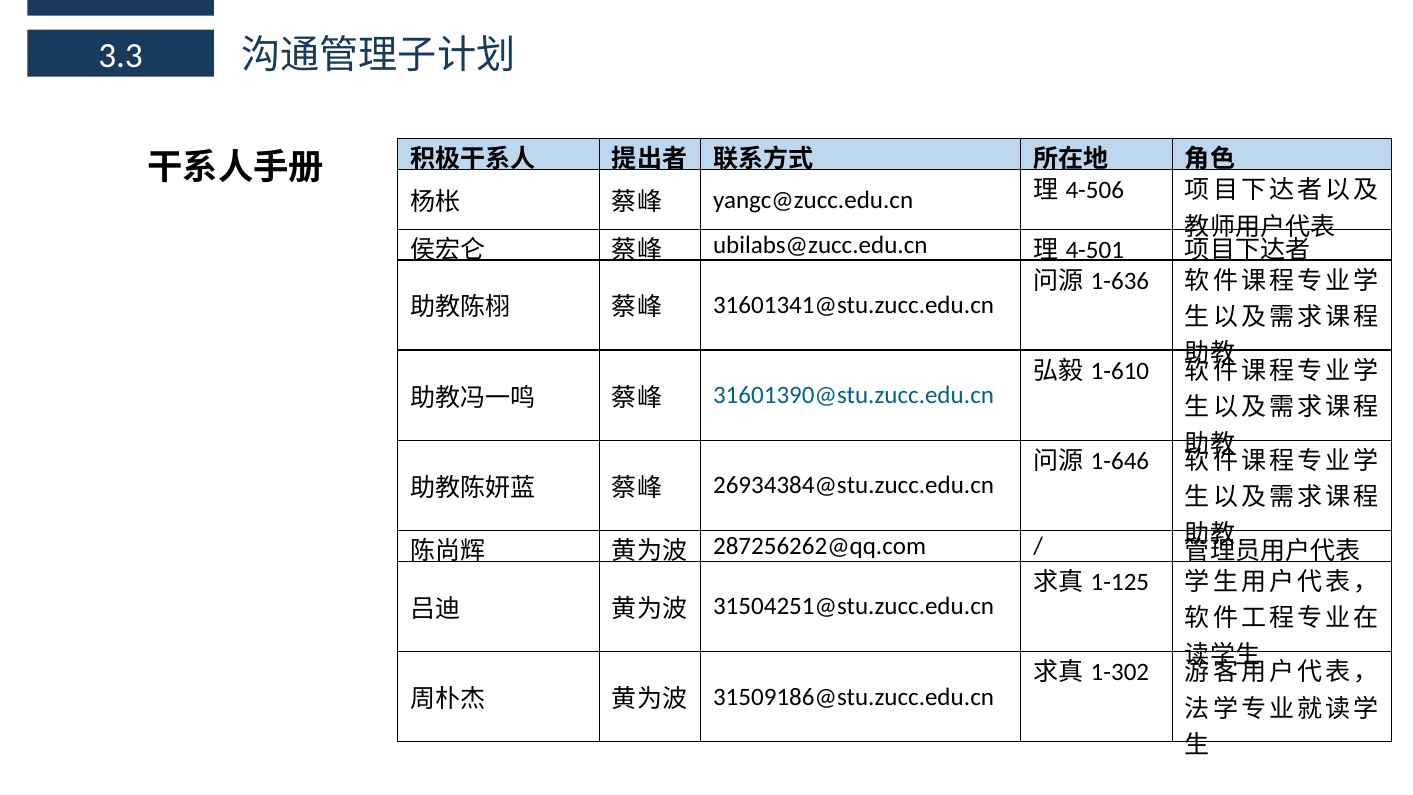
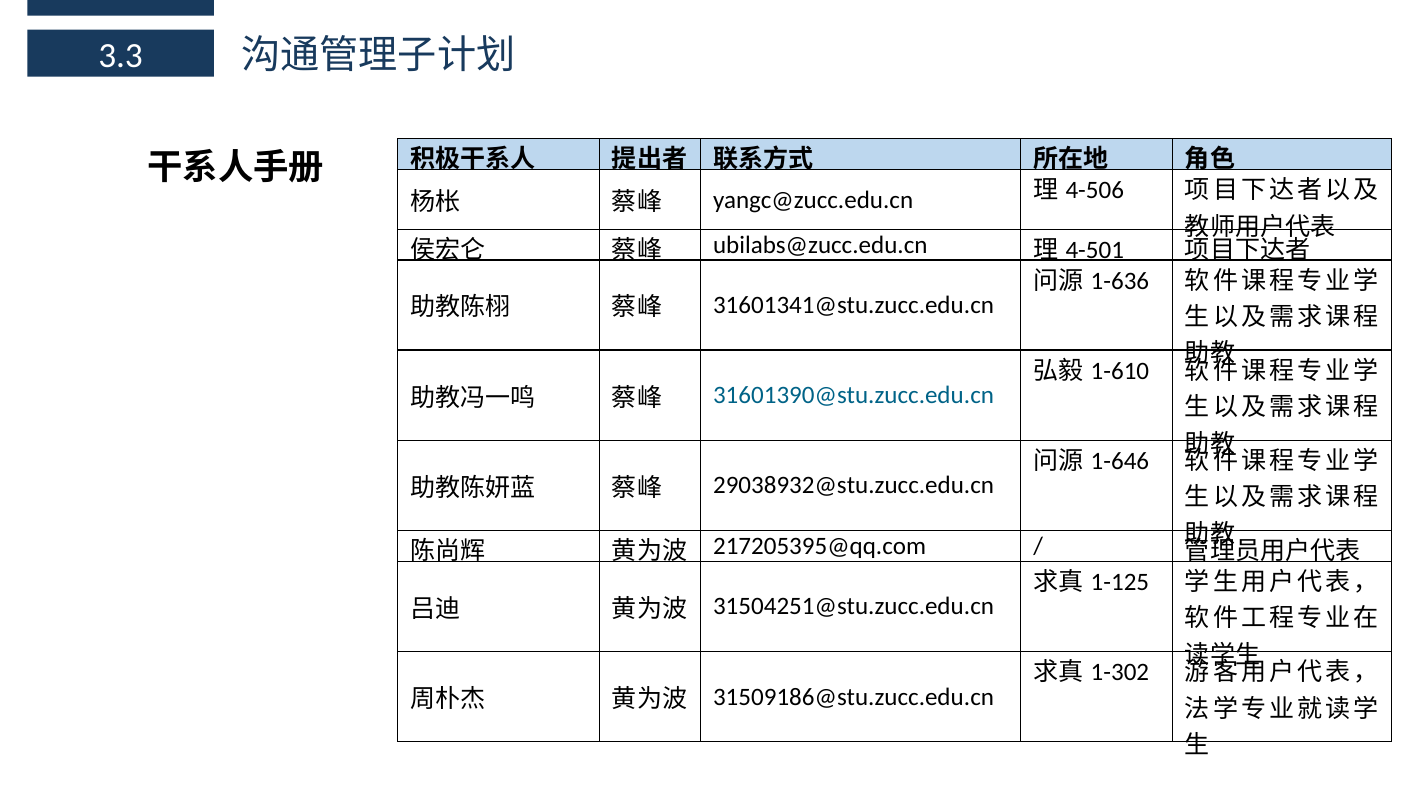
26934384@stu.zucc.edu.cn: 26934384@stu.zucc.edu.cn -> 29038932@stu.zucc.edu.cn (854, 486)
287256262@qq.com: 287256262@qq.com -> 217205395@qq.com (820, 546)
